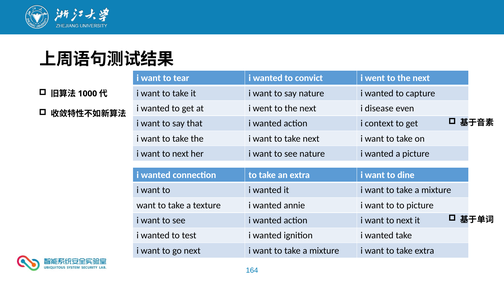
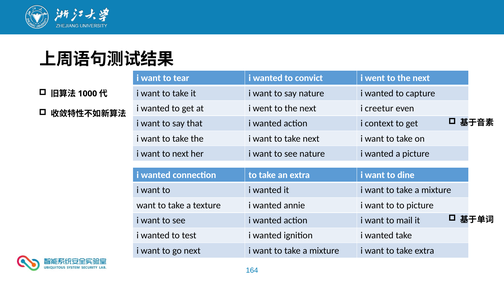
disease: disease -> creetur (379, 109)
next: next -> mail (404, 221)
